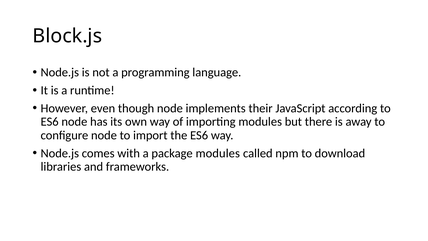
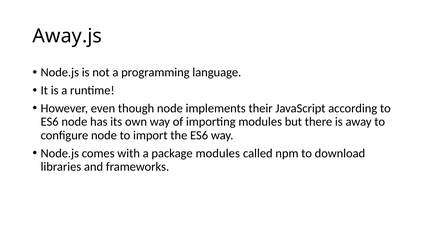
Block.js: Block.js -> Away.js (67, 36)
